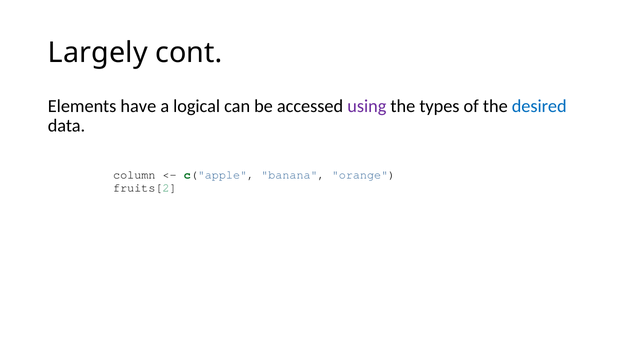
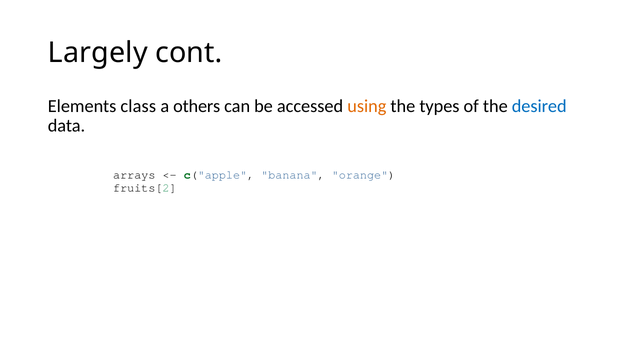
have: have -> class (138, 106)
logical: logical -> others (197, 106)
using colour: purple -> orange (367, 106)
column: column -> arrays (134, 175)
